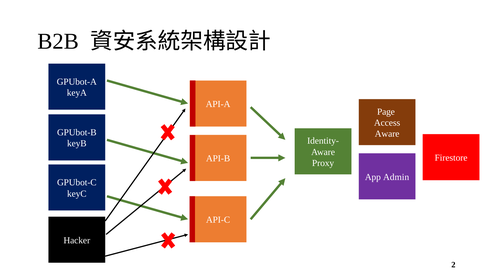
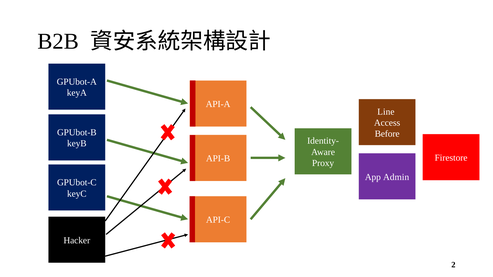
Page: Page -> Line (386, 112)
Aware: Aware -> Before (387, 134)
